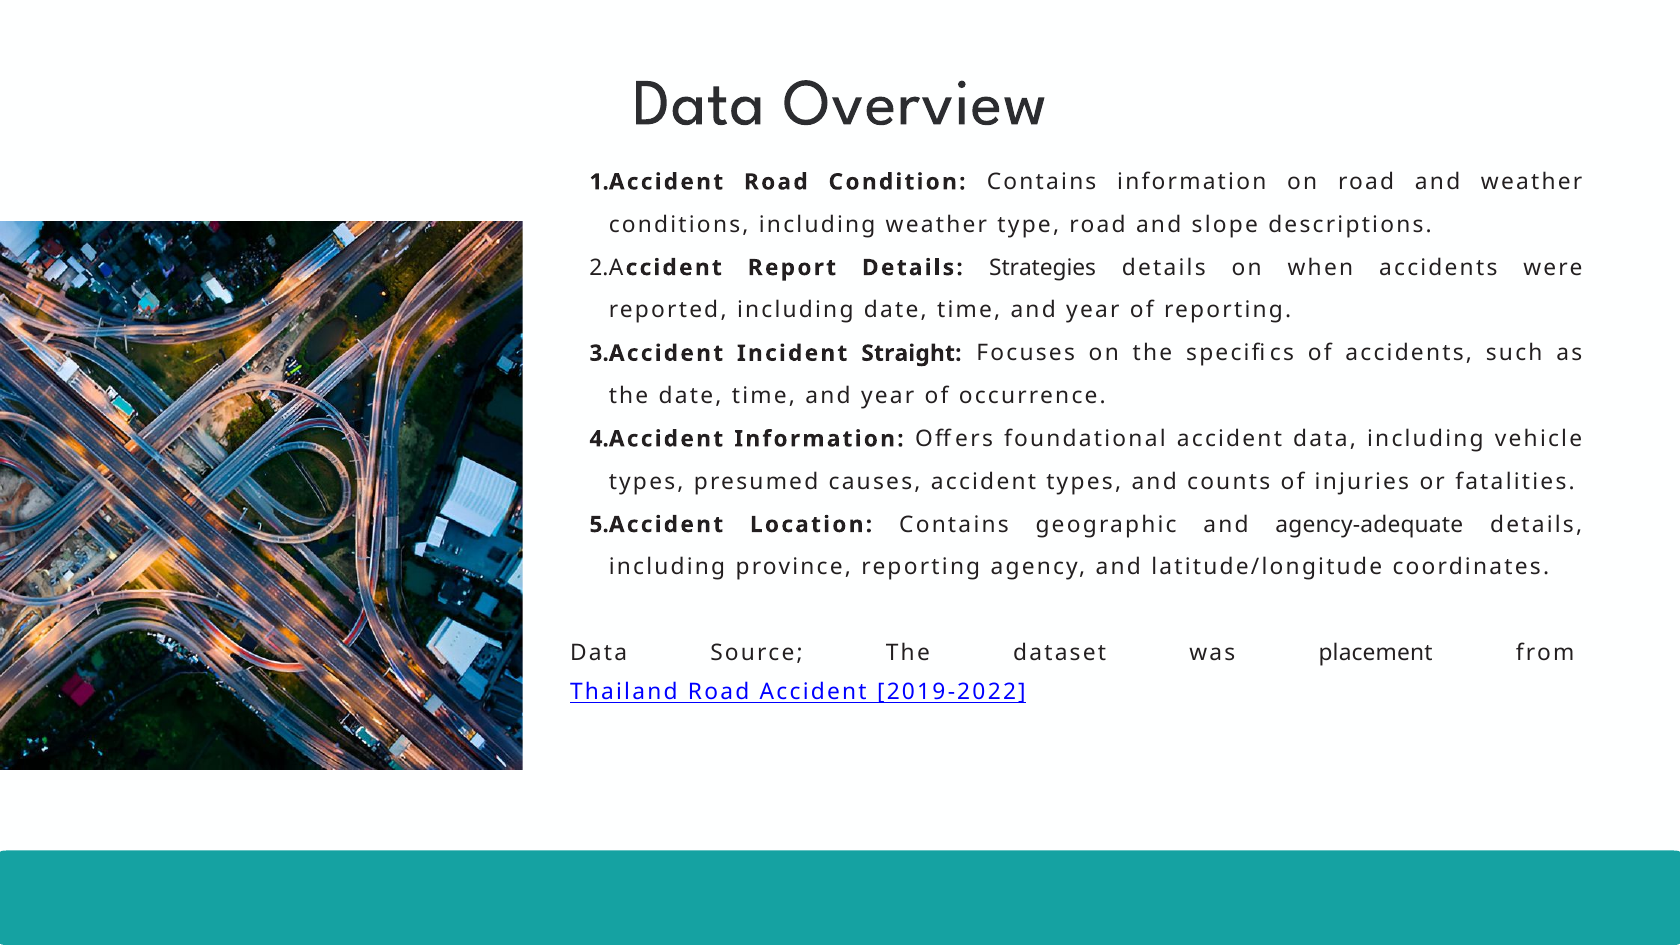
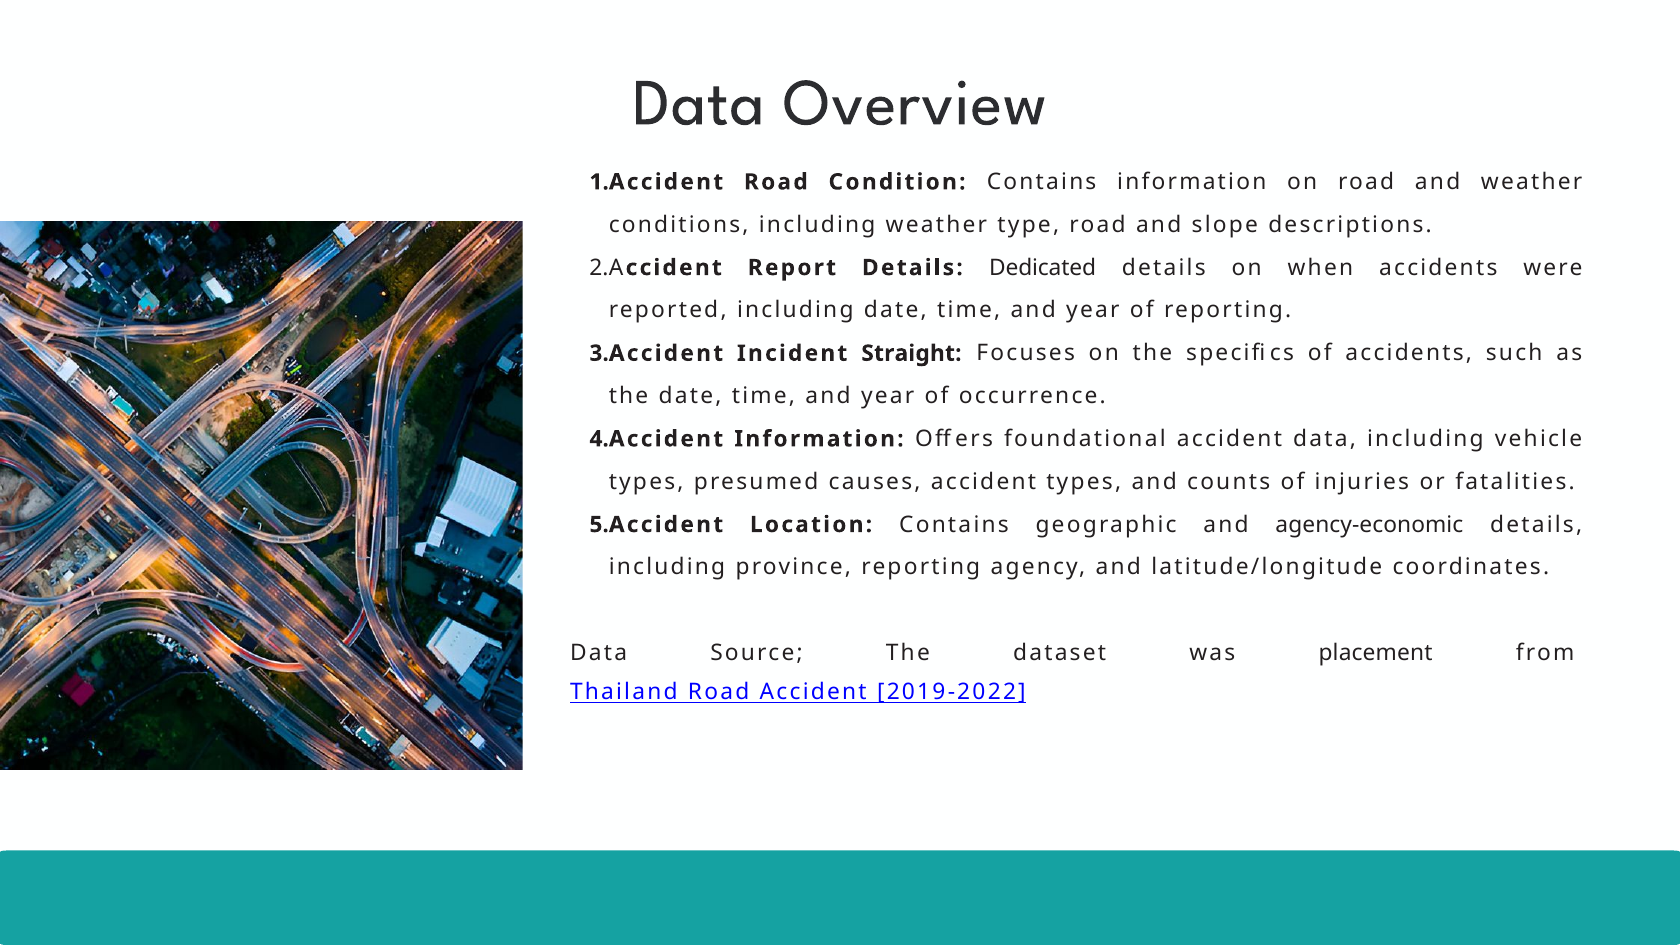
Strategies: Strategies -> Dedicated (1043, 268)
agency-adequate: agency-adequate -> agency-economic (1369, 525)
